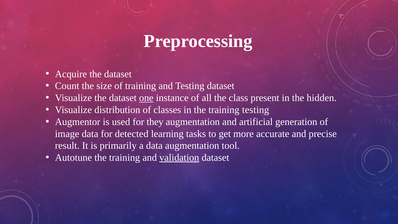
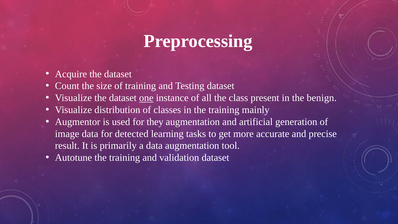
hidden: hidden -> benign (322, 98)
training testing: testing -> mainly (256, 110)
validation underline: present -> none (179, 158)
